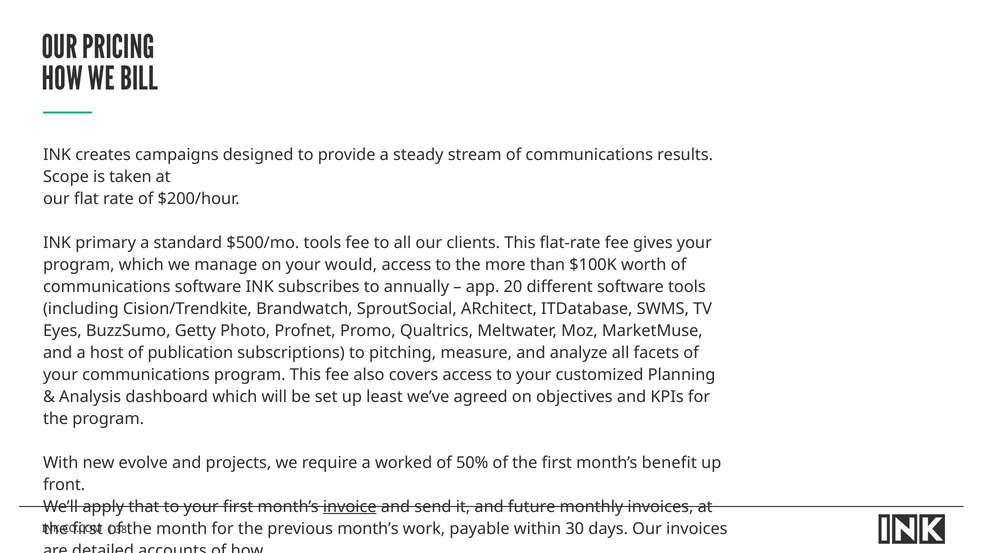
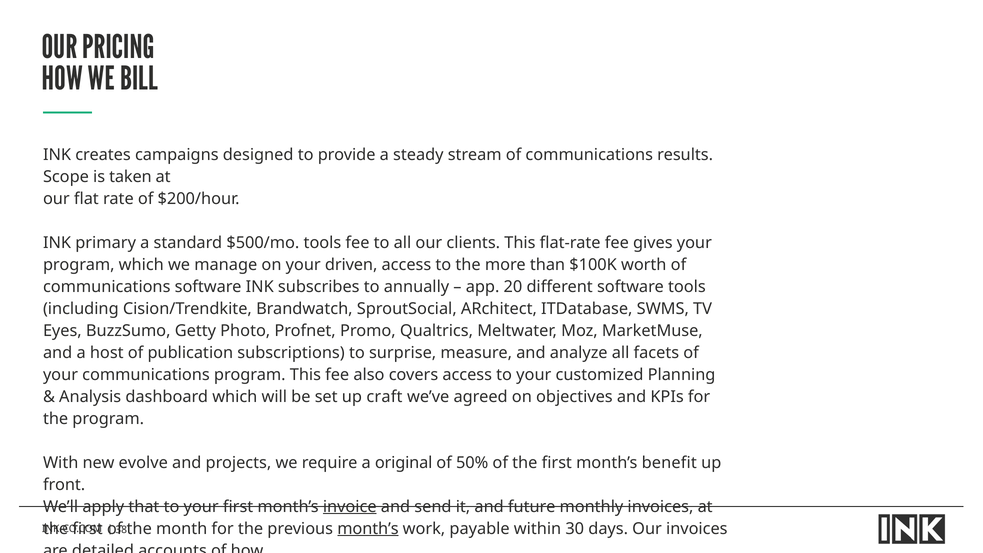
would: would -> driven (351, 265)
pitching: pitching -> surprise (403, 353)
least: least -> craft (384, 397)
worked: worked -> original (404, 463)
month’s underline: none -> present (368, 529)
